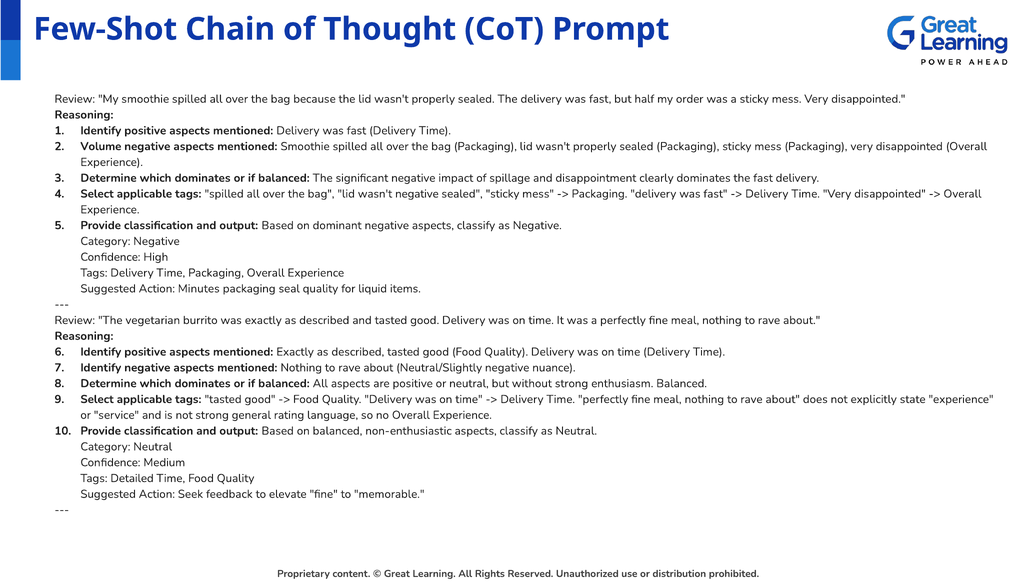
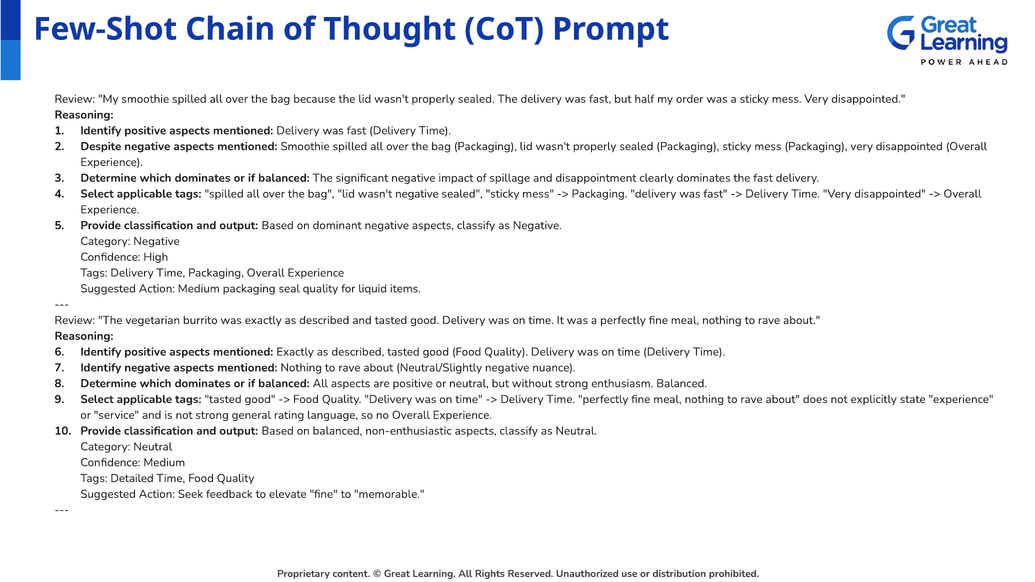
Volume: Volume -> Despite (101, 146)
Action Minutes: Minutes -> Medium (199, 289)
